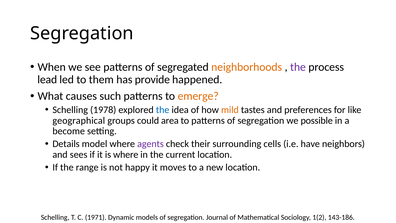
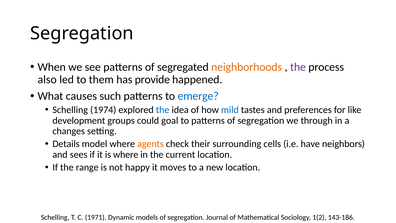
lead: lead -> also (47, 79)
emerge colour: orange -> blue (198, 96)
1978: 1978 -> 1974 (103, 110)
mild colour: orange -> blue (230, 110)
geographical: geographical -> development (79, 120)
area: area -> goal (170, 120)
possible: possible -> through (317, 120)
become: become -> changes (69, 131)
agents colour: purple -> orange (150, 144)
